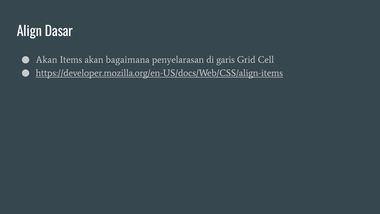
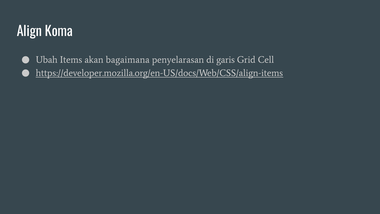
Dasar: Dasar -> Koma (59, 31)
Akan: Akan -> Ubah (47, 60)
